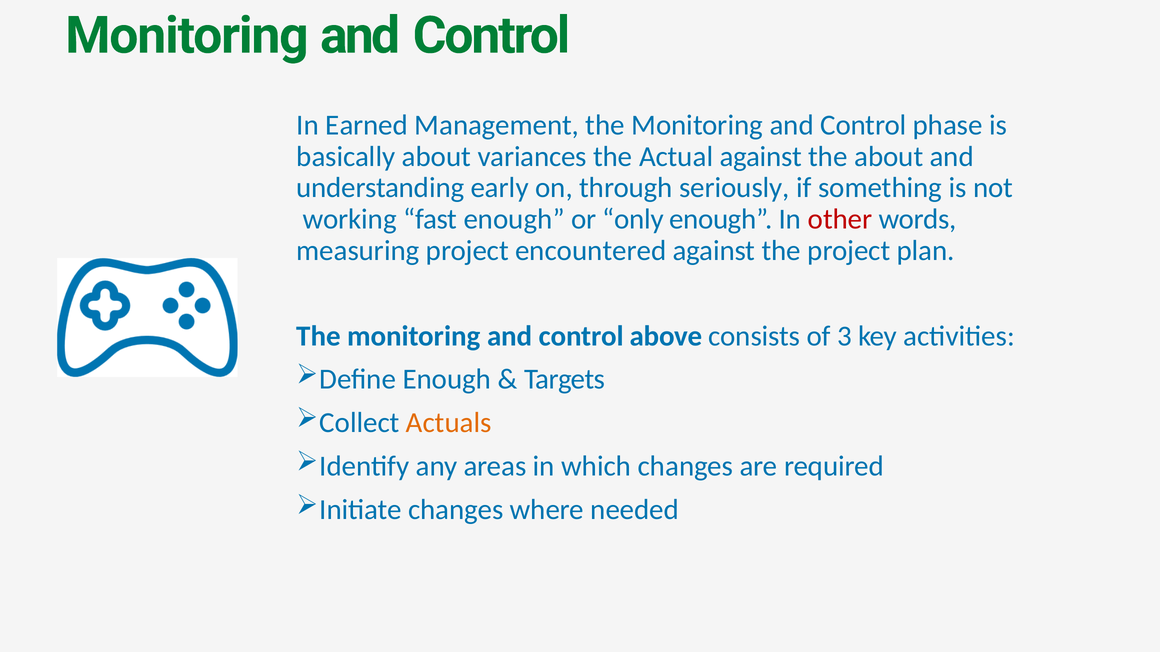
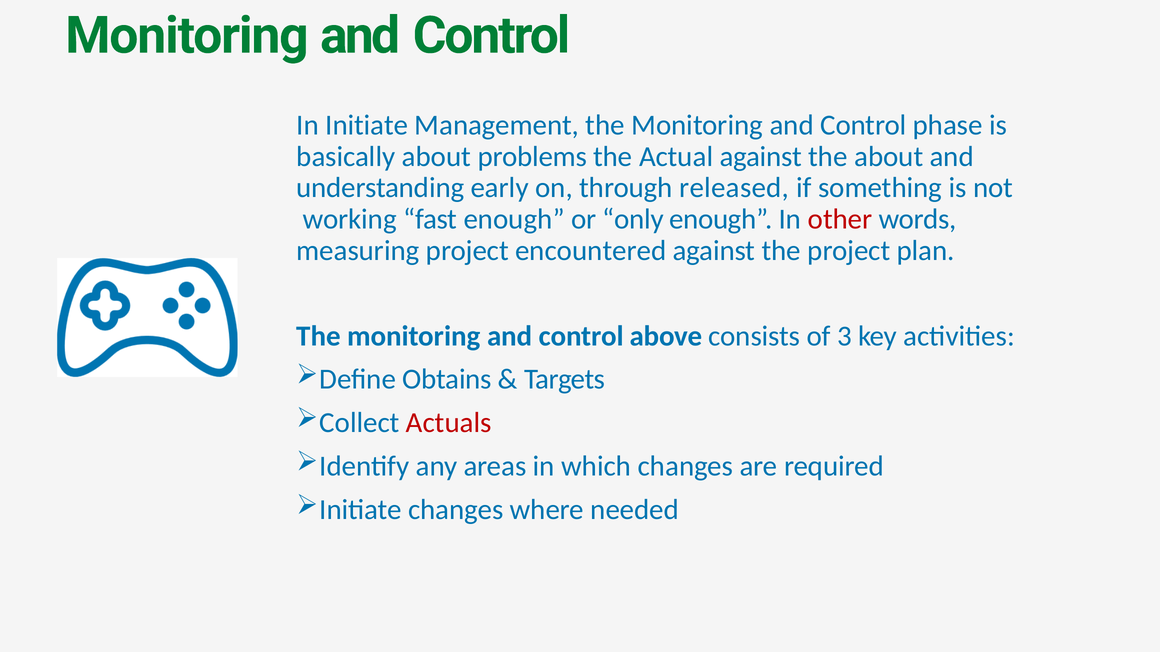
In Earned: Earned -> Initiate (367, 125)
variances: variances -> problems (532, 157)
seriously: seriously -> released (734, 188)
Define Enough: Enough -> Obtains (447, 380)
Actuals colour: orange -> red (449, 423)
